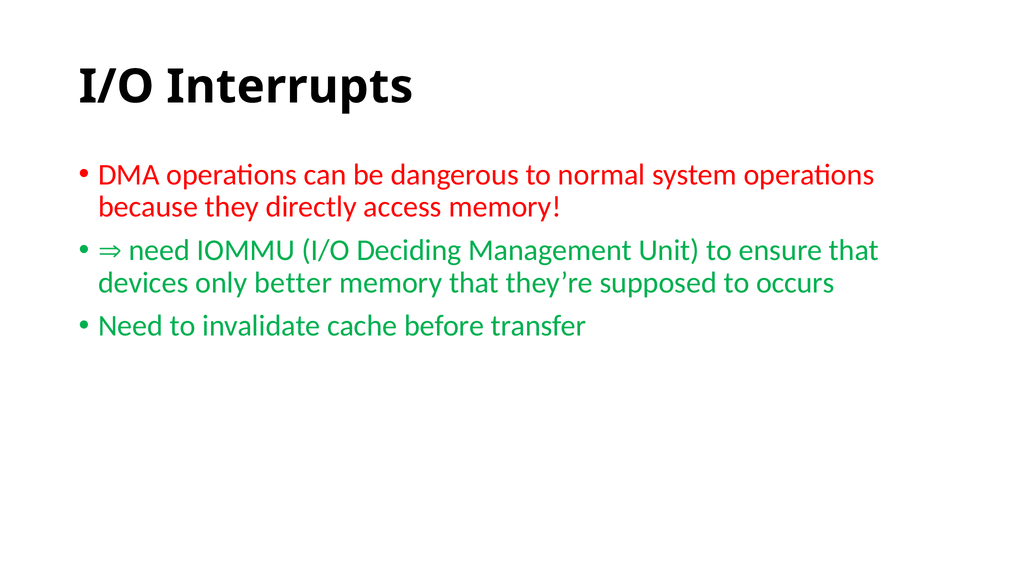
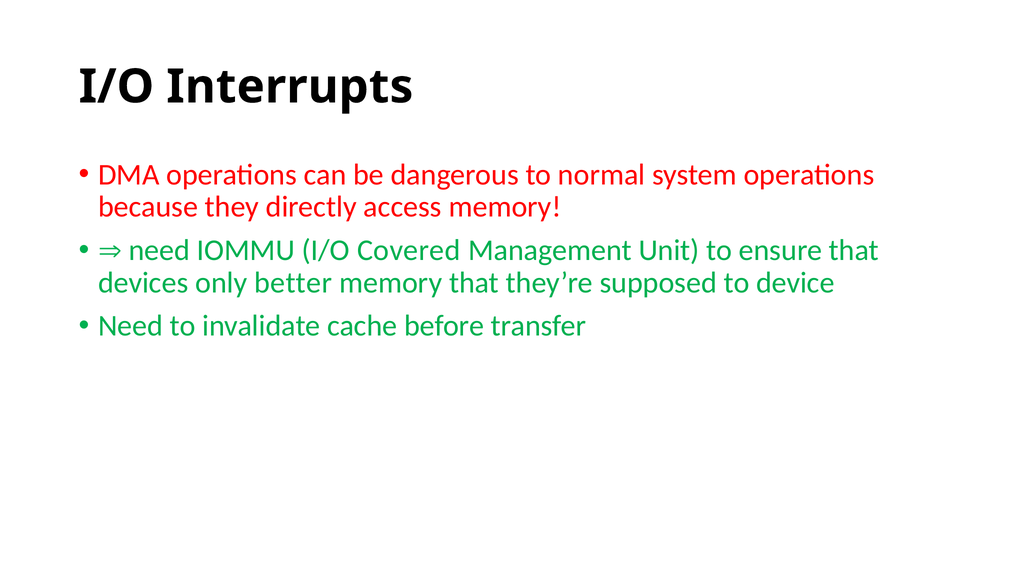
Deciding: Deciding -> Covered (409, 250)
occurs: occurs -> device (795, 283)
